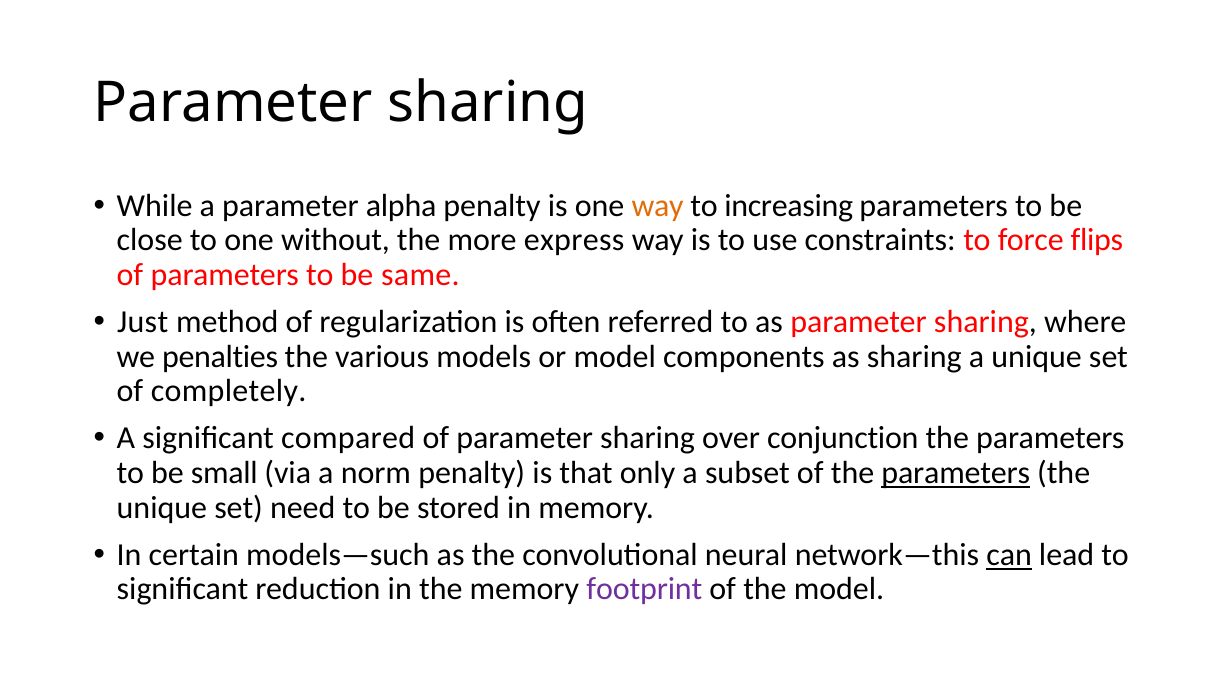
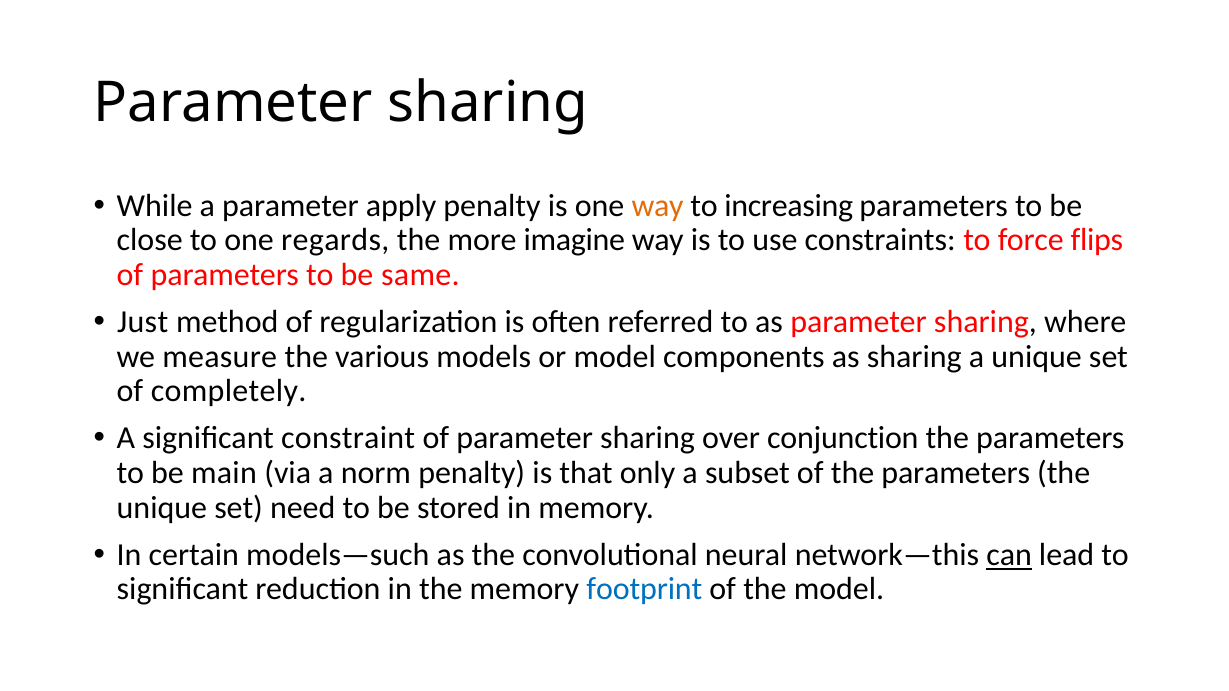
alpha: alpha -> apply (401, 206)
without: without -> regards (335, 240)
express: express -> imagine (574, 240)
penalties: penalties -> measure (220, 357)
compared: compared -> constraint (348, 439)
small: small -> main (224, 473)
parameters underline: present -> none (956, 473)
footprint colour: purple -> blue (644, 590)
